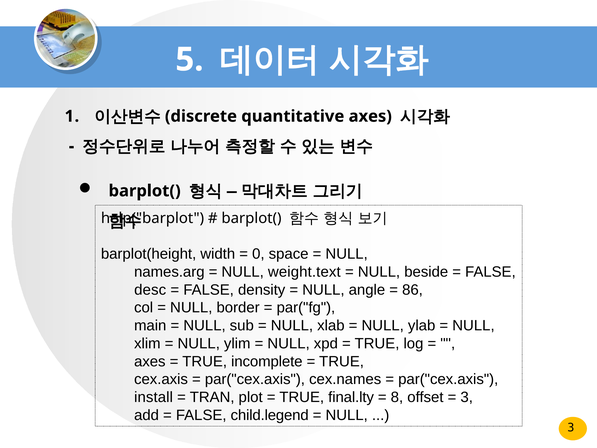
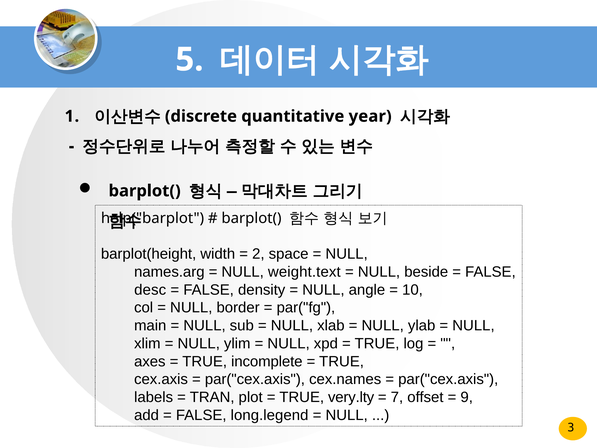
quantitative axes: axes -> year (370, 116)
0: 0 -> 2 (258, 254)
86: 86 -> 10 (413, 290)
install: install -> labels (154, 397)
final.lty: final.lty -> very.lty (351, 397)
8: 8 -> 7 (397, 397)
3: 3 -> 9 (467, 397)
child.legend: child.legend -> long.legend (270, 415)
